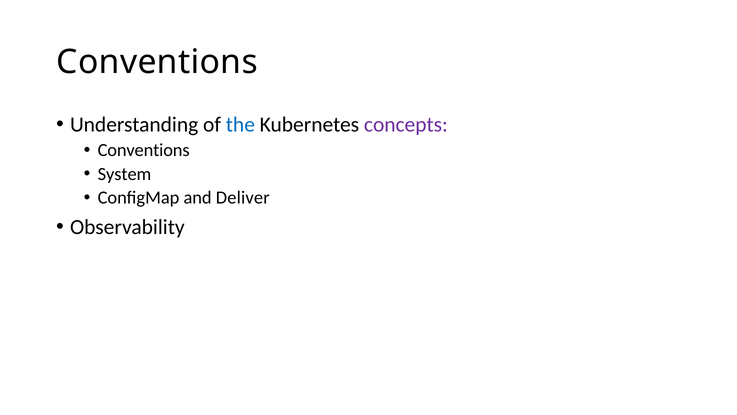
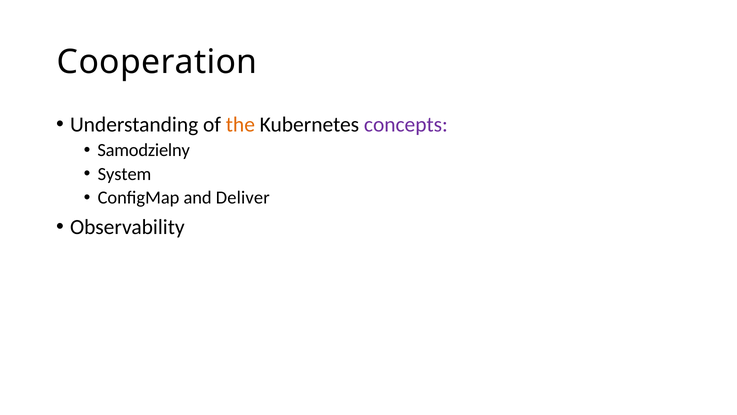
Conventions: Conventions -> Cooperation (157, 62)
the colour: blue -> orange (240, 125)
Conventions: Conventions -> Samodzielny (144, 150)
